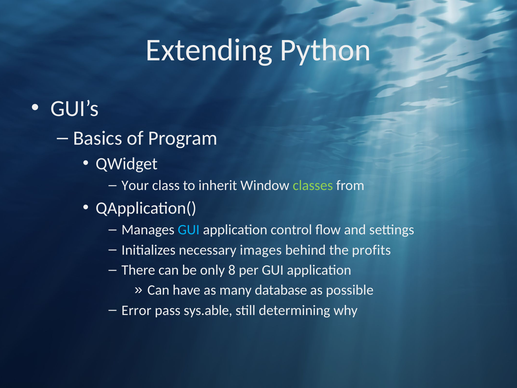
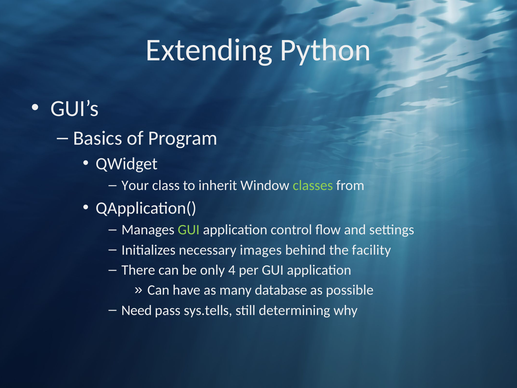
GUI colour: light blue -> light green (189, 230)
profits: profits -> facility (371, 250)
8: 8 -> 4 (232, 270)
Error: Error -> Need (137, 310)
sys.able: sys.able -> sys.tells (208, 310)
